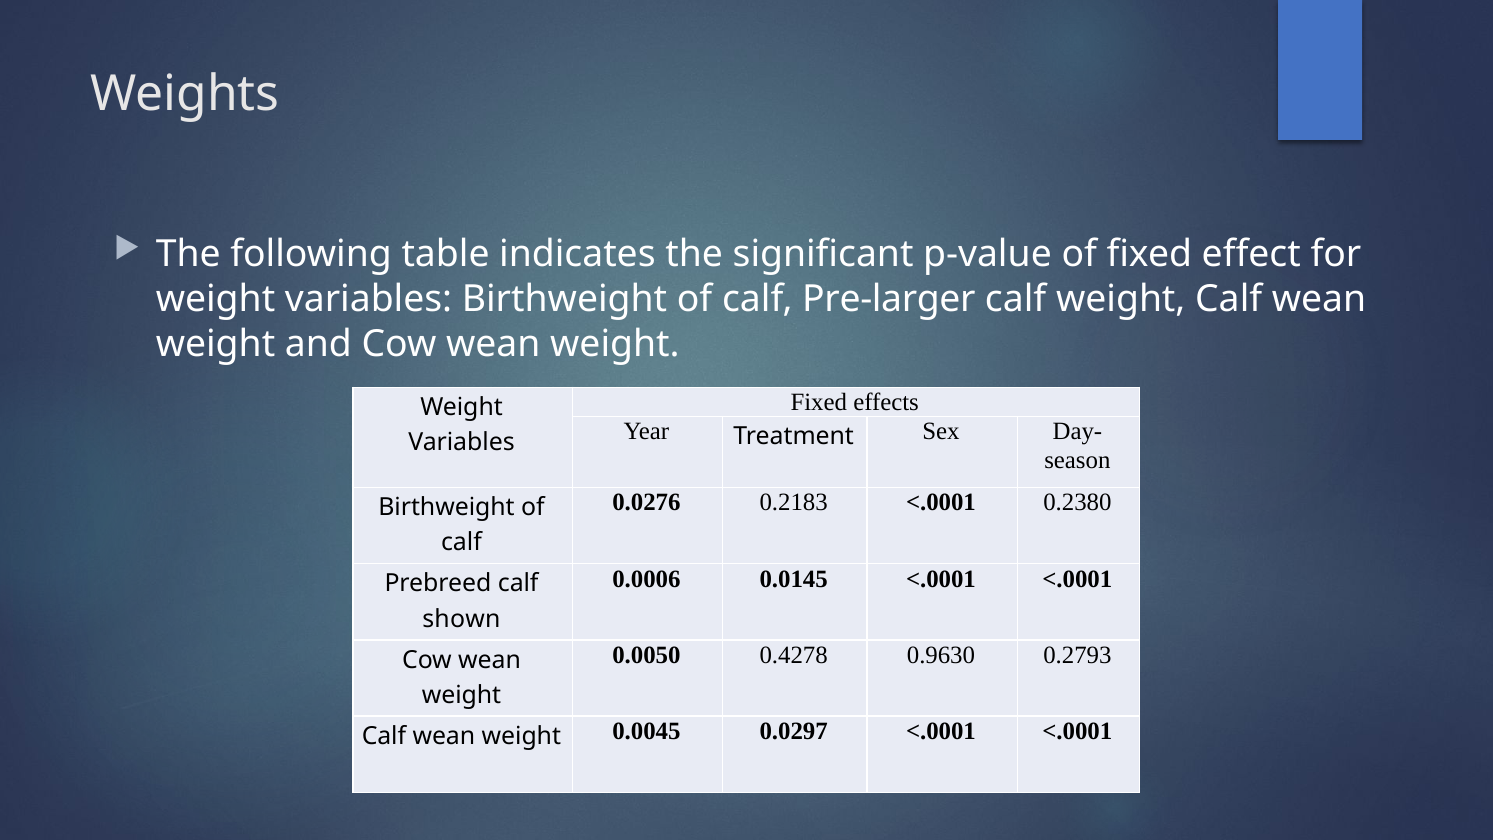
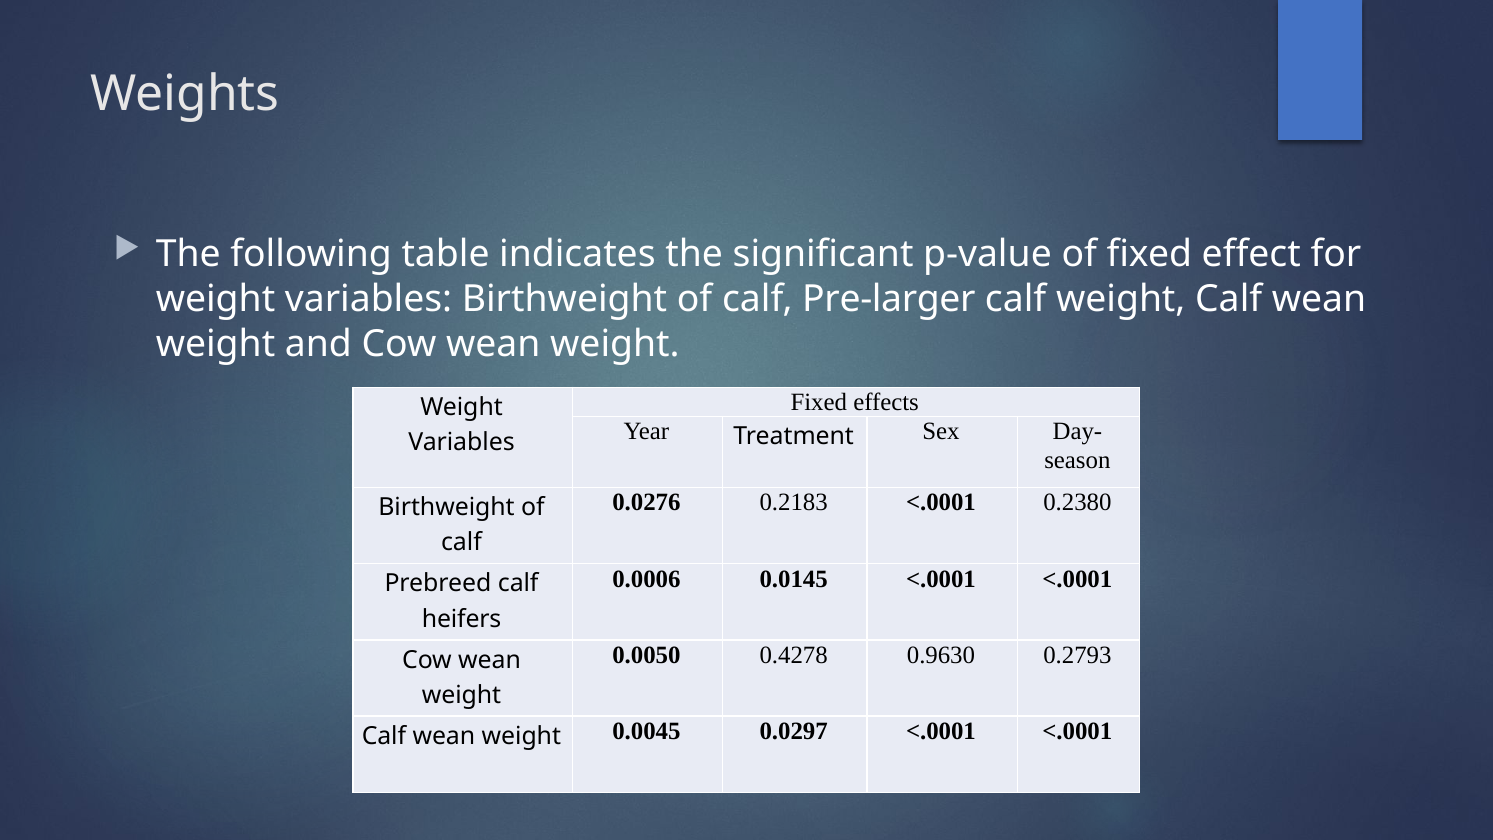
shown: shown -> heifers (462, 619)
